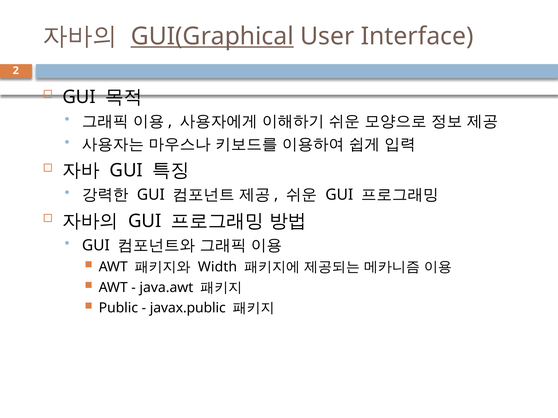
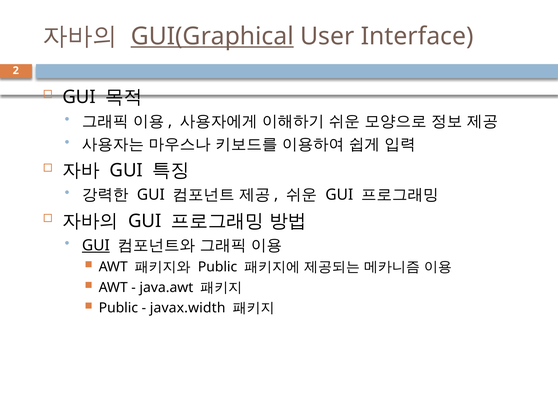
GUI underline: none -> present (96, 246)
Width: Width -> Public (218, 267)
javax.public: javax.public -> javax.width (188, 308)
